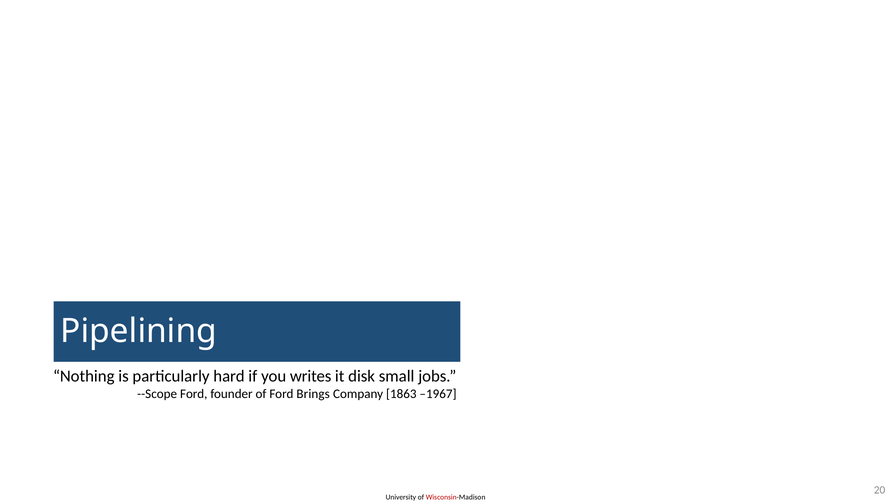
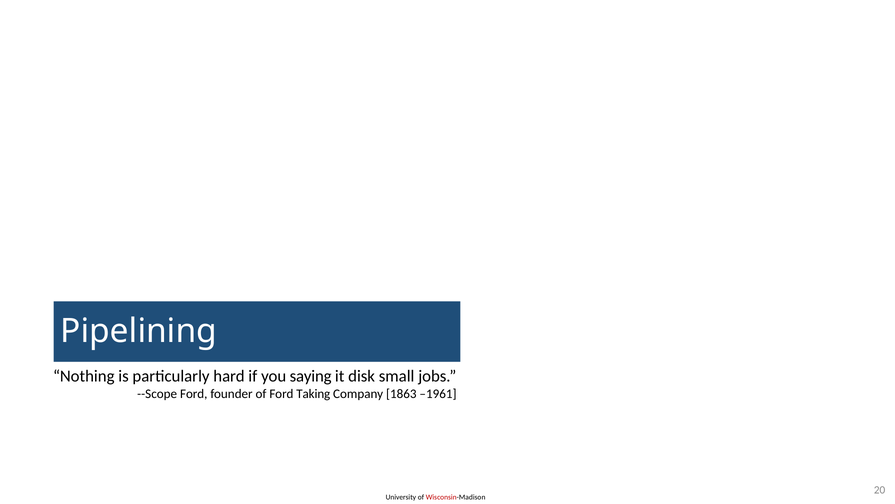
writes: writes -> saying (311, 376)
Brings: Brings -> Taking (313, 394)
–1967: –1967 -> –1961 (438, 394)
